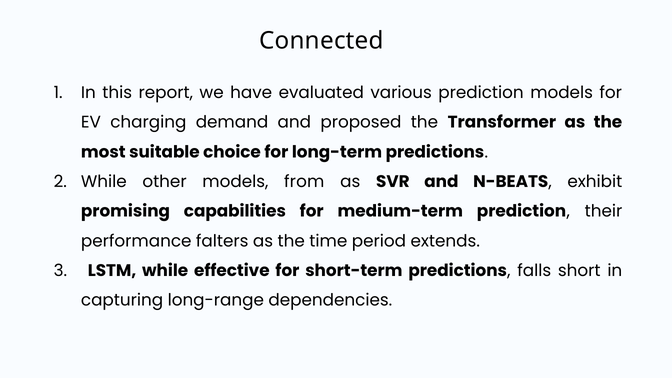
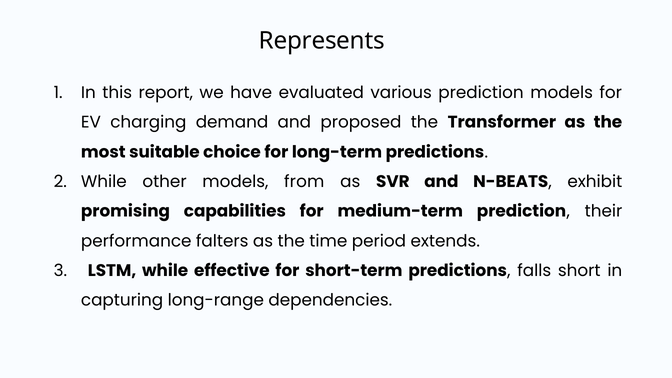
Connected: Connected -> Represents (322, 41)
